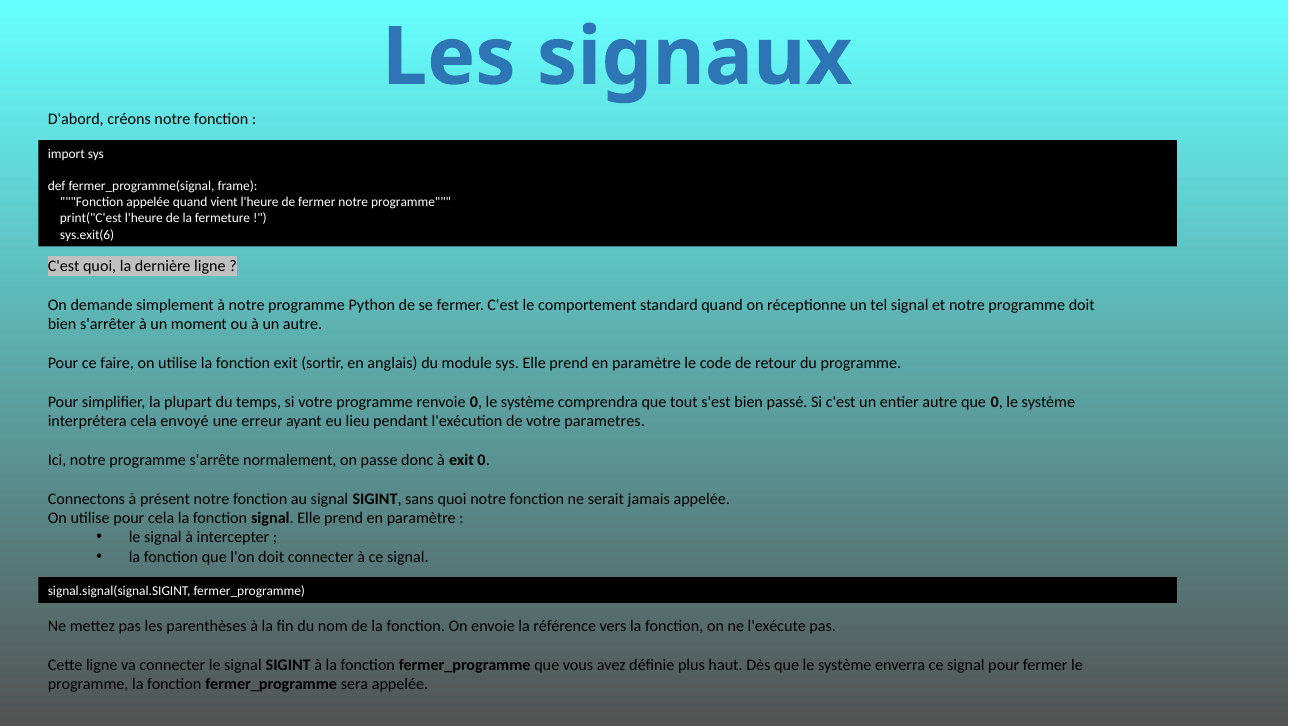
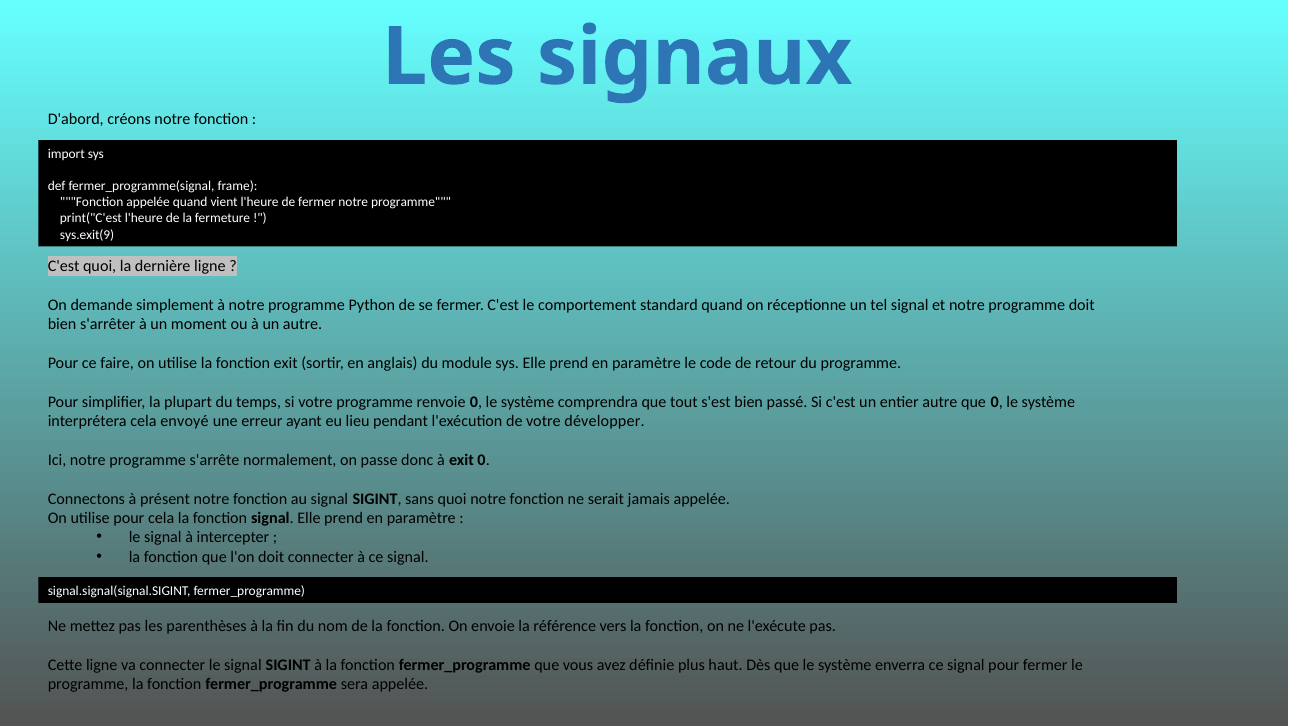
sys.exit(6: sys.exit(6 -> sys.exit(9 (87, 235)
parametres: parametres -> développer (604, 421)
